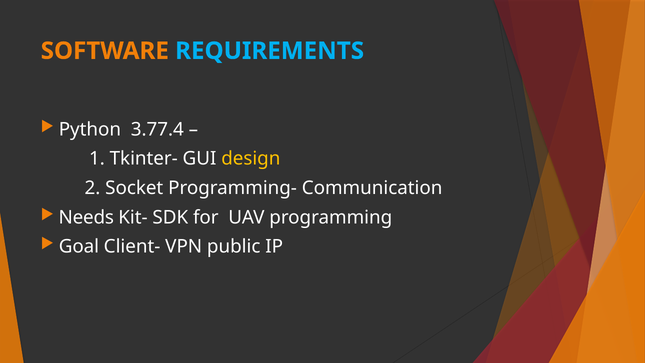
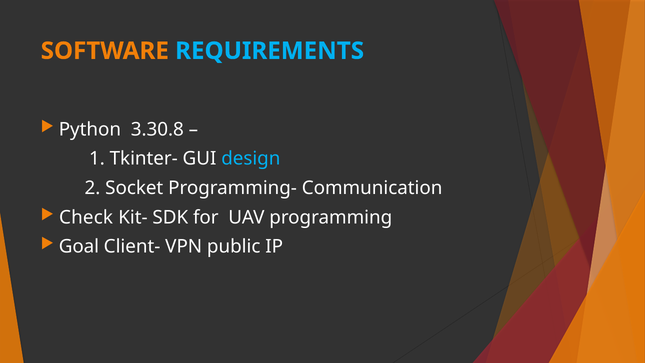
3.77.4: 3.77.4 -> 3.30.8 (157, 129)
design colour: yellow -> light blue (251, 159)
Needs: Needs -> Check (86, 217)
